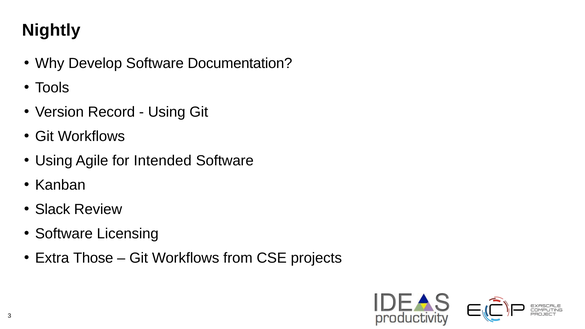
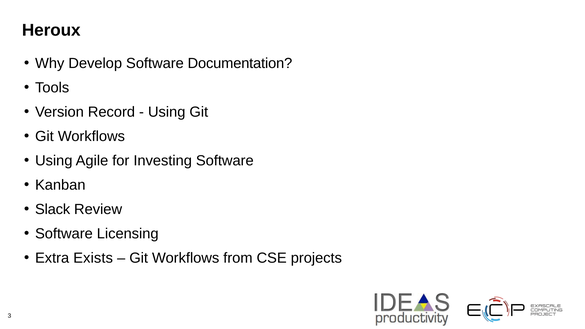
Nightly: Nightly -> Heroux (51, 30)
Intended: Intended -> Investing (163, 161)
Those: Those -> Exists (93, 258)
